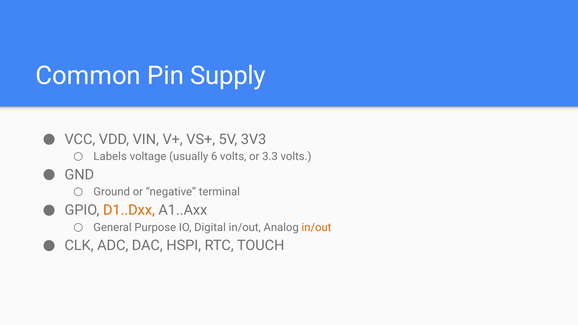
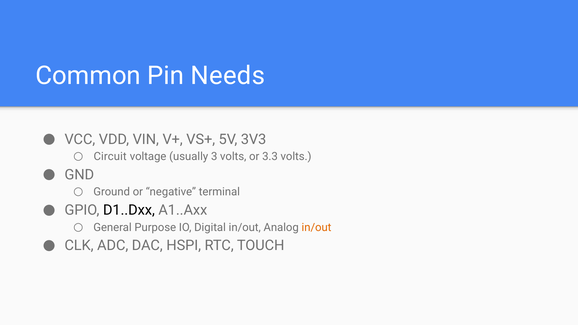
Supply: Supply -> Needs (228, 76)
Labels: Labels -> Circuit (110, 157)
6: 6 -> 3 (214, 157)
D1..Dxx colour: orange -> black (129, 210)
